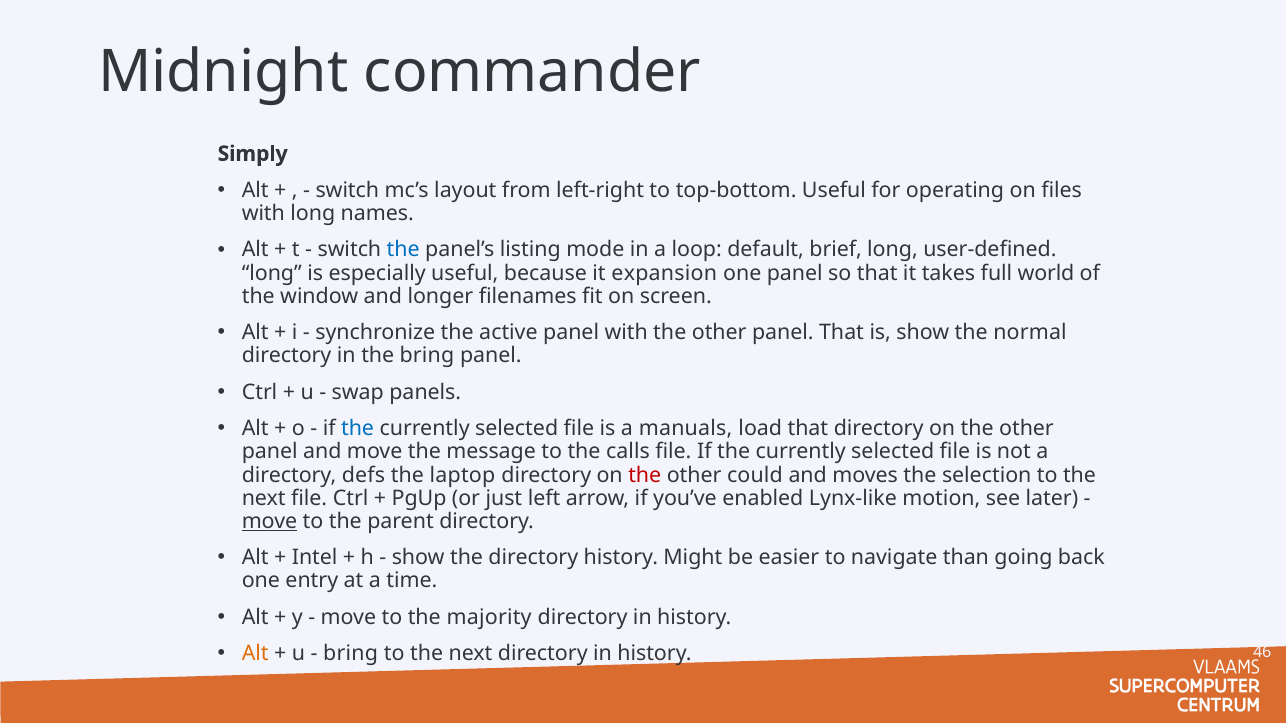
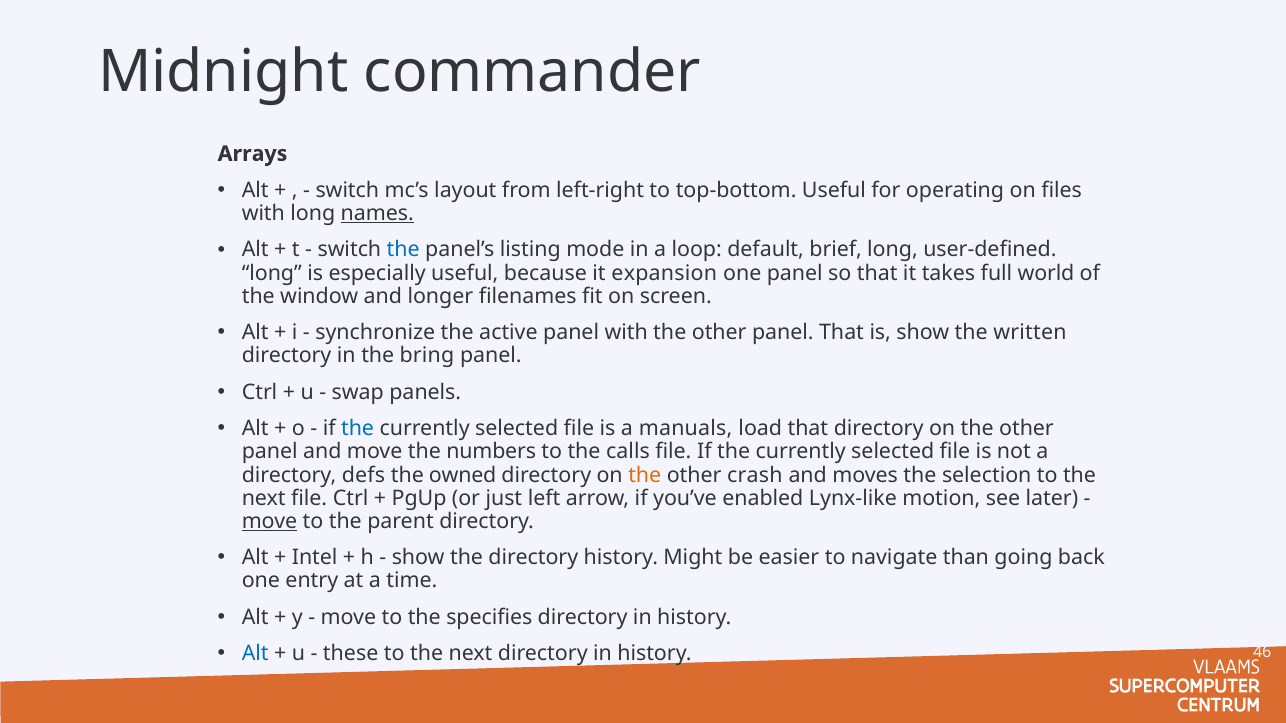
Simply: Simply -> Arrays (253, 154)
names underline: none -> present (377, 213)
normal: normal -> written (1030, 333)
message: message -> numbers (491, 452)
laptop: laptop -> owned (463, 475)
the colour: red -> orange (645, 475)
could: could -> crash (755, 475)
majority: majority -> specifies (489, 618)
Alt colour: orange -> blue (255, 654)
bring: bring -> these (351, 654)
